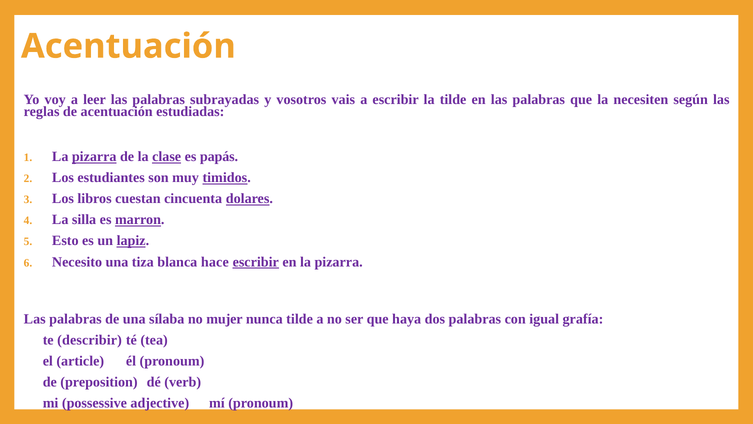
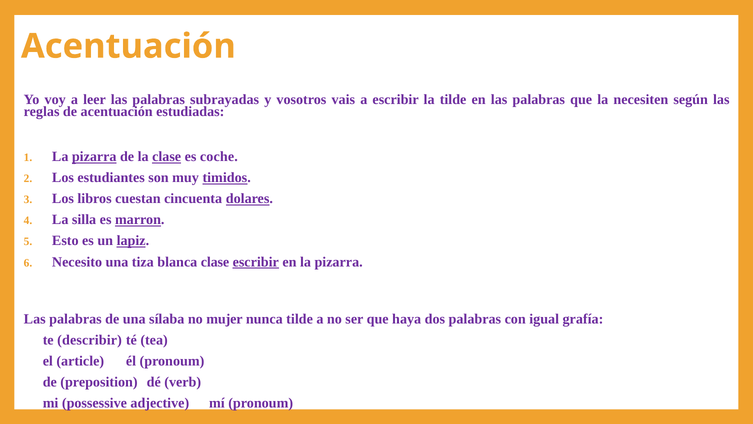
papás: papás -> coche (219, 157)
blanca hace: hace -> clase (215, 262)
